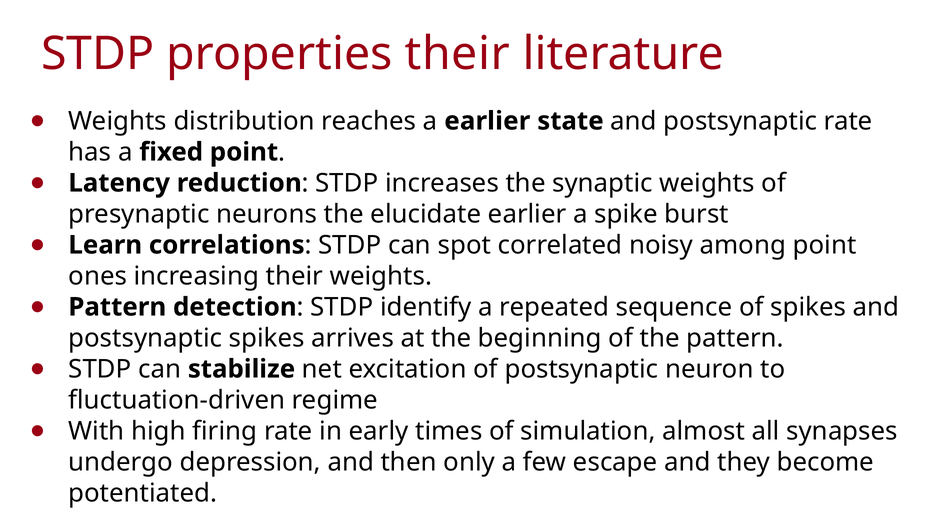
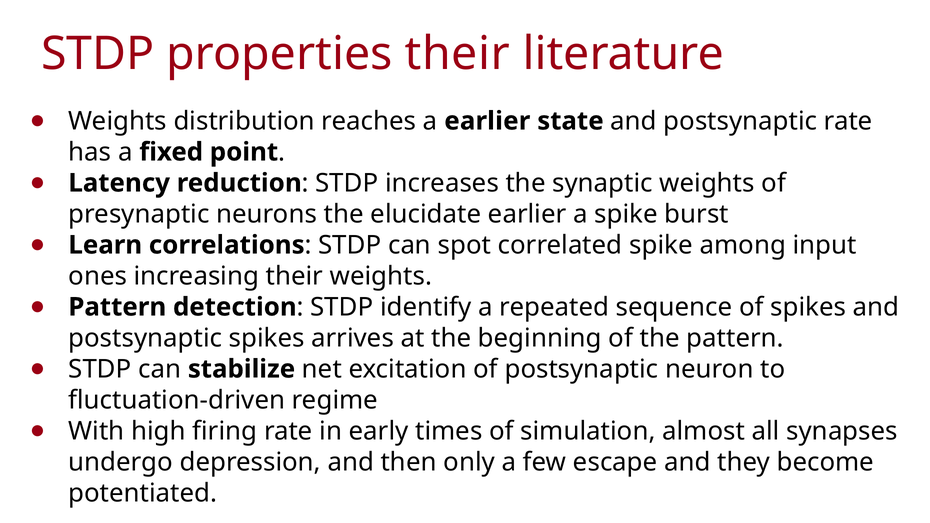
correlated noisy: noisy -> spike (661, 245)
among point: point -> input (825, 245)
